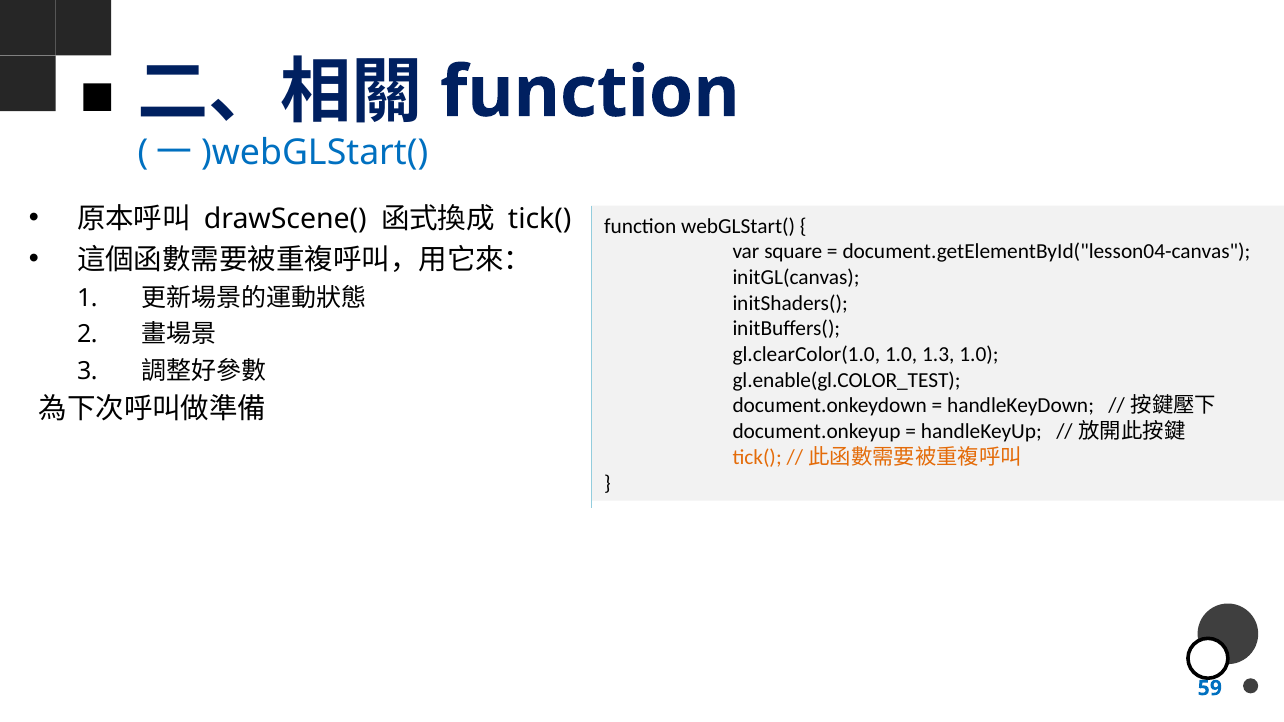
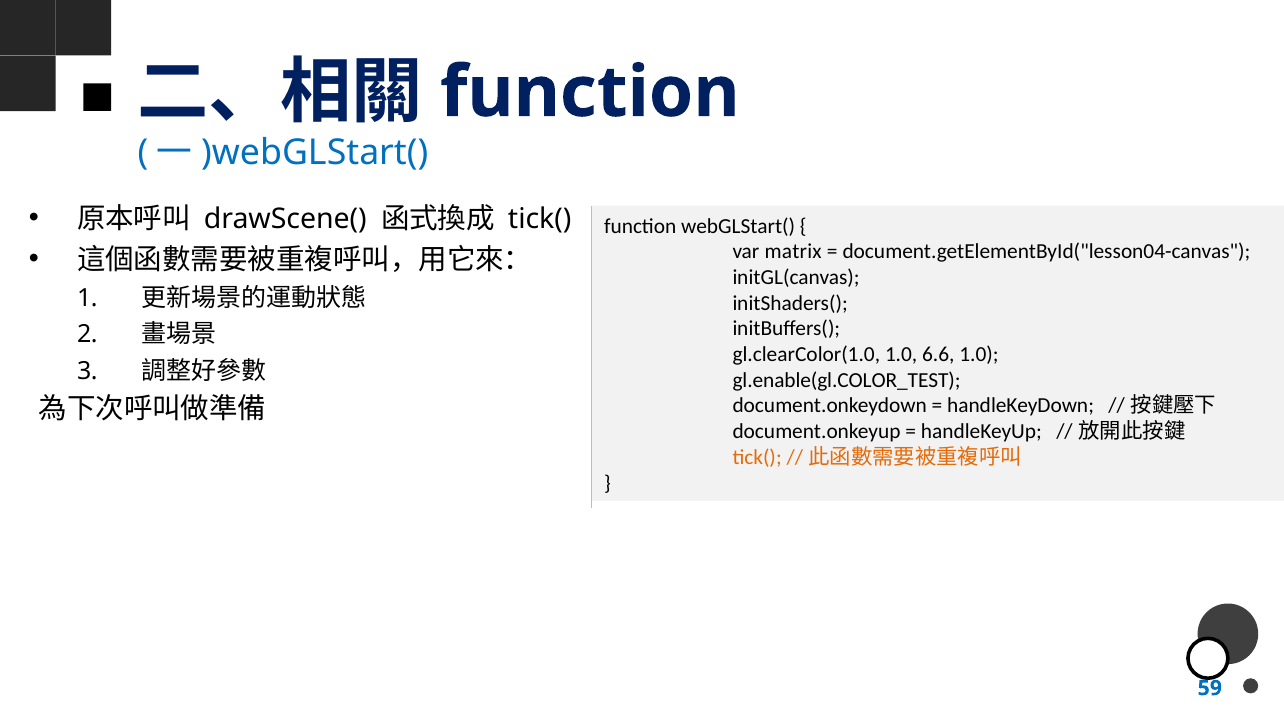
square: square -> matrix (793, 252)
1.3: 1.3 -> 6.6 (938, 355)
